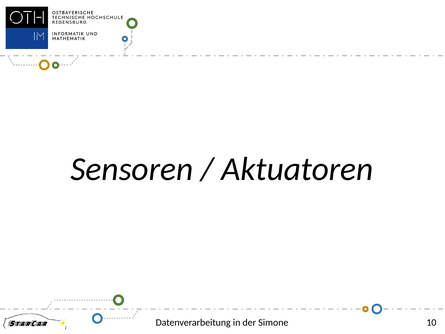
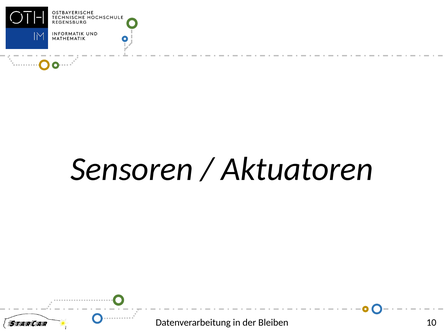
Simone: Simone -> Bleiben (273, 322)
